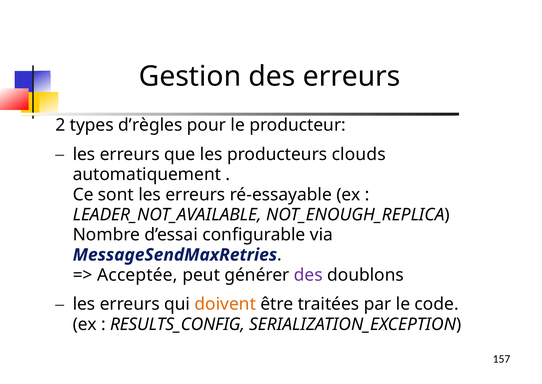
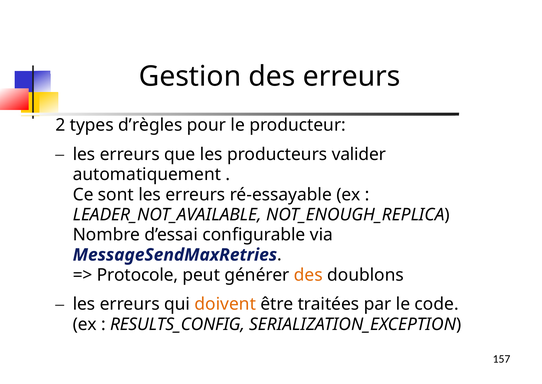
clouds: clouds -> valider (359, 154)
Acceptée: Acceptée -> Protocole (138, 274)
des colour: purple -> orange (308, 274)
